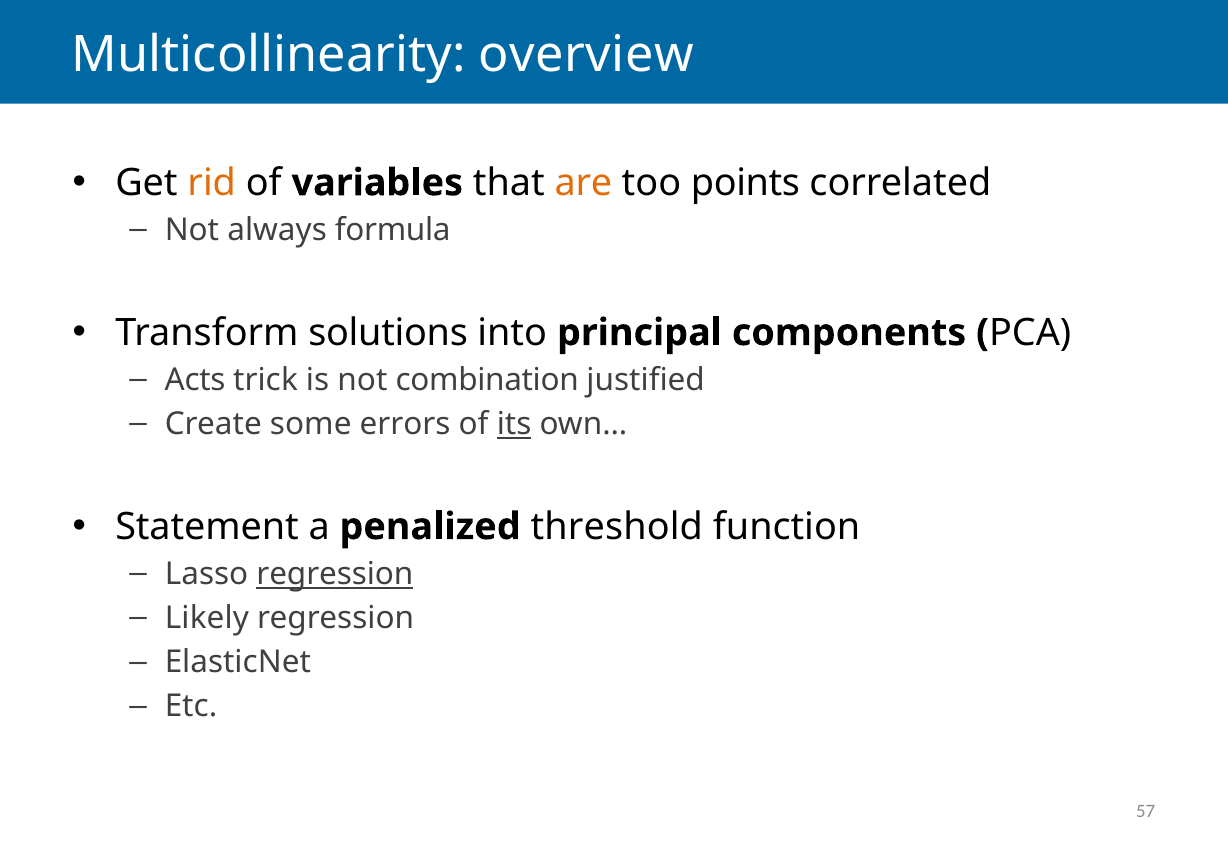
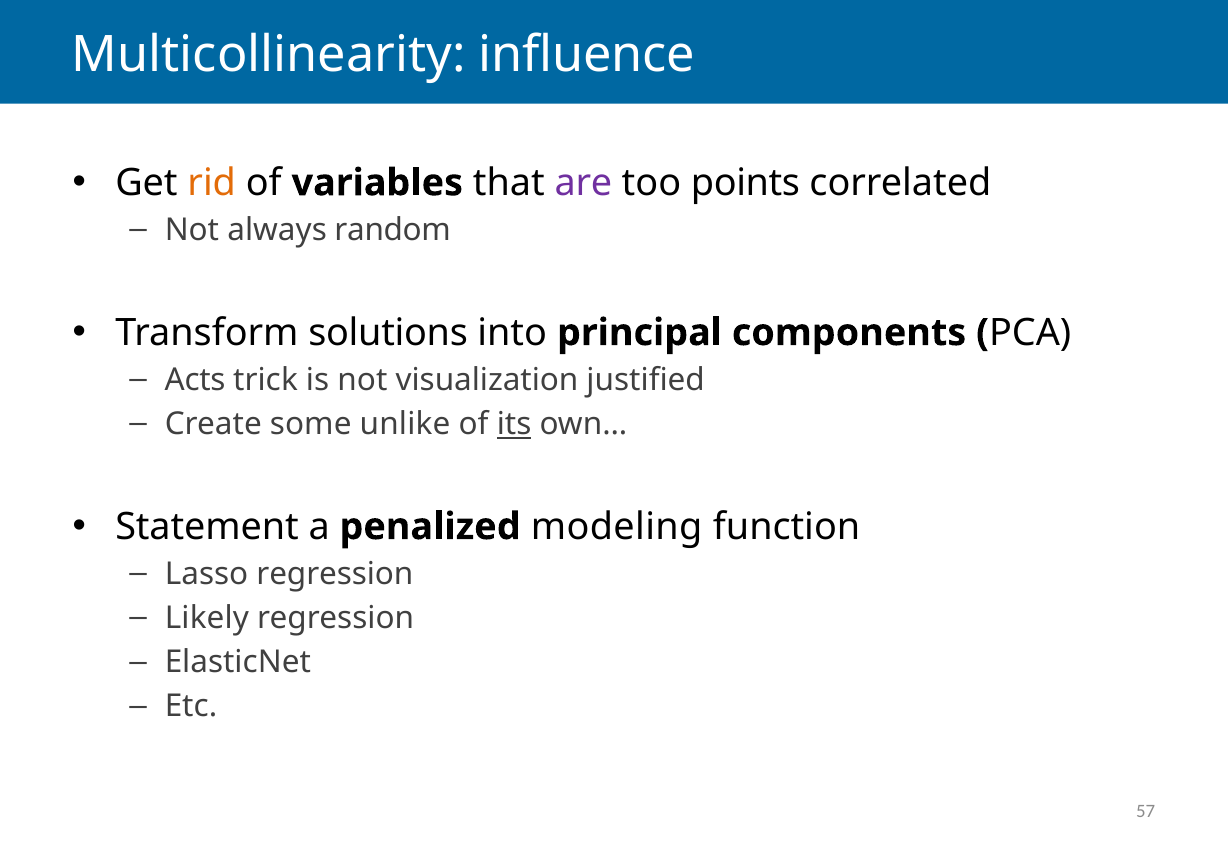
overview: overview -> influence (587, 55)
are colour: orange -> purple (583, 183)
formula: formula -> random (393, 230)
combination: combination -> visualization (487, 380)
errors: errors -> unlike (405, 424)
threshold: threshold -> modeling (617, 527)
regression underline: present -> none (335, 574)
